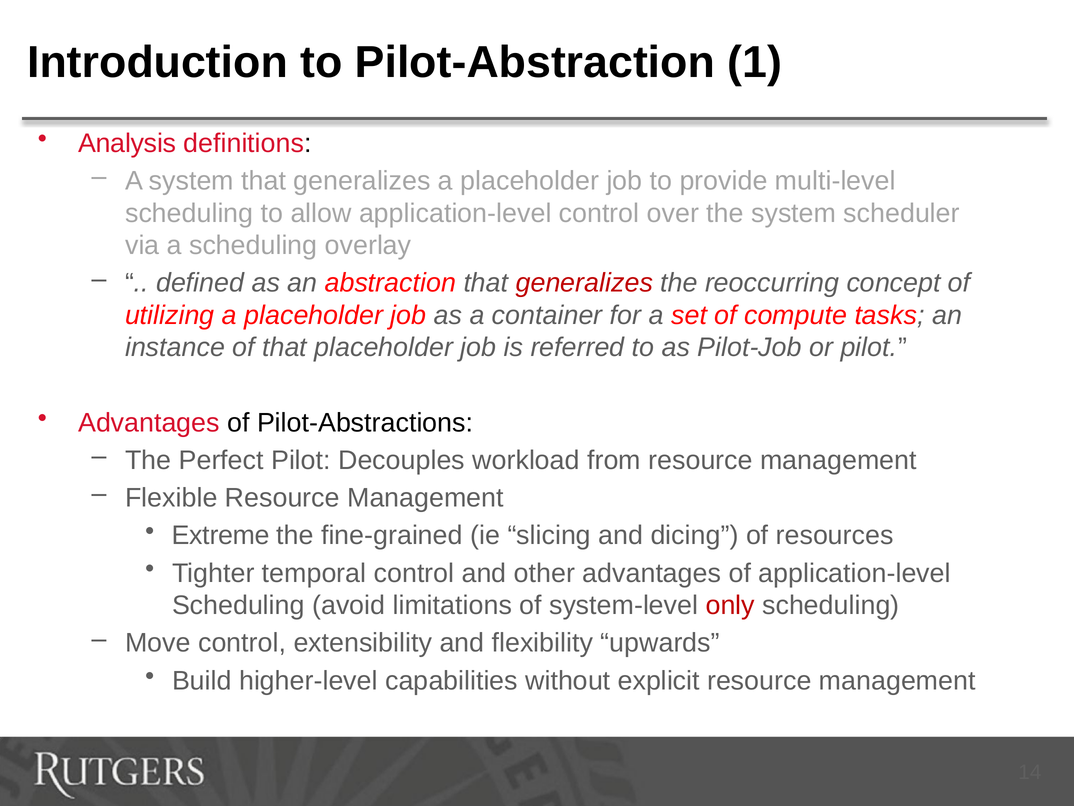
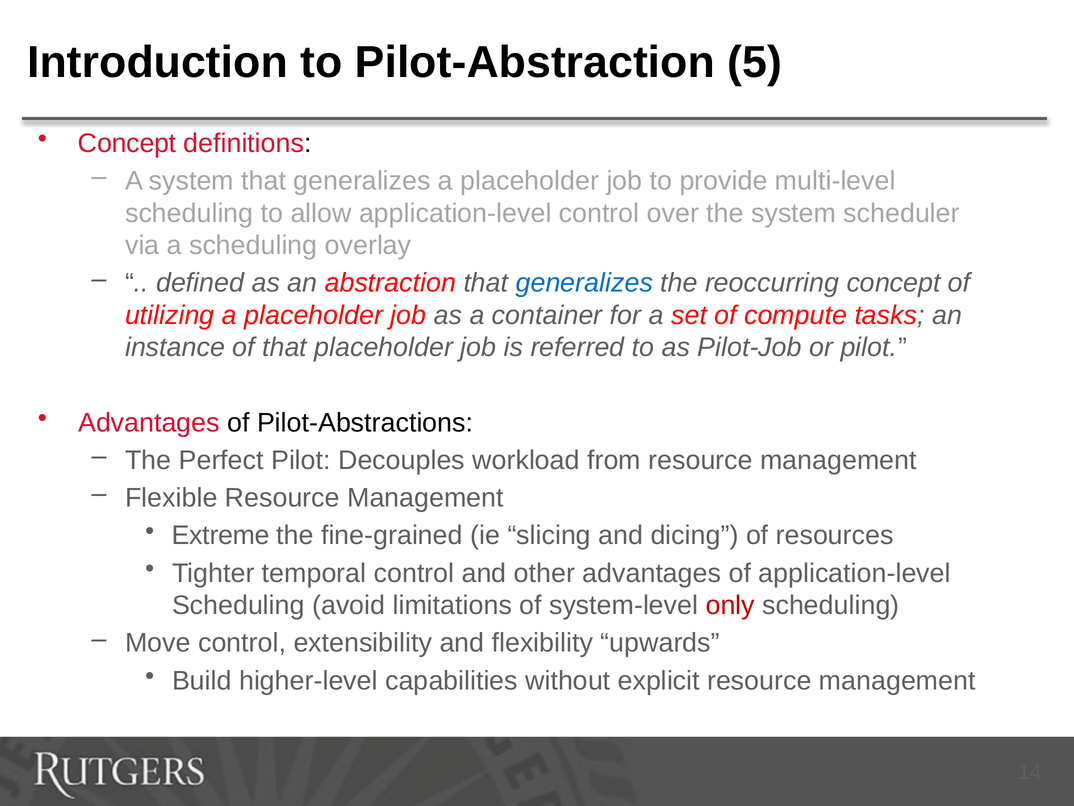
1: 1 -> 5 (755, 62)
Analysis: Analysis -> Concept (127, 143)
generalizes colour: red -> blue (584, 283)
